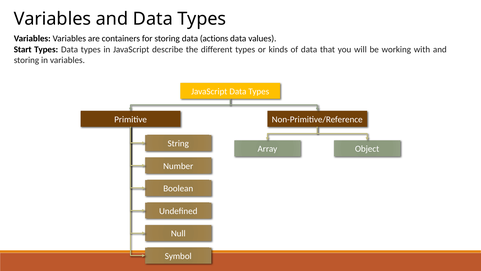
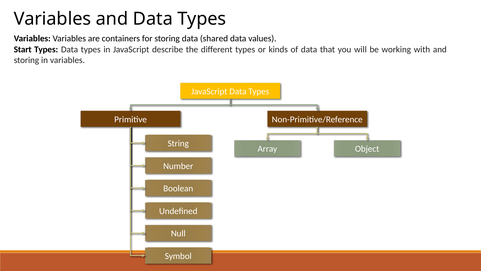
actions: actions -> shared (214, 39)
